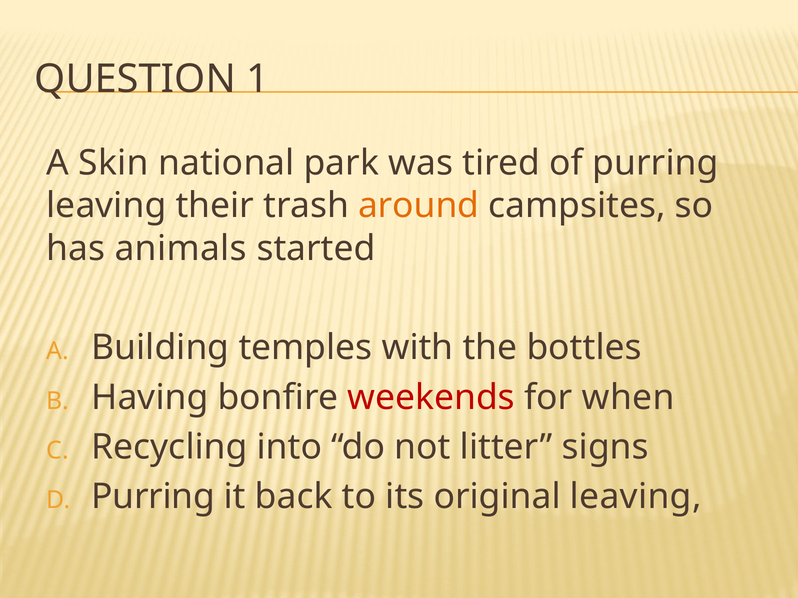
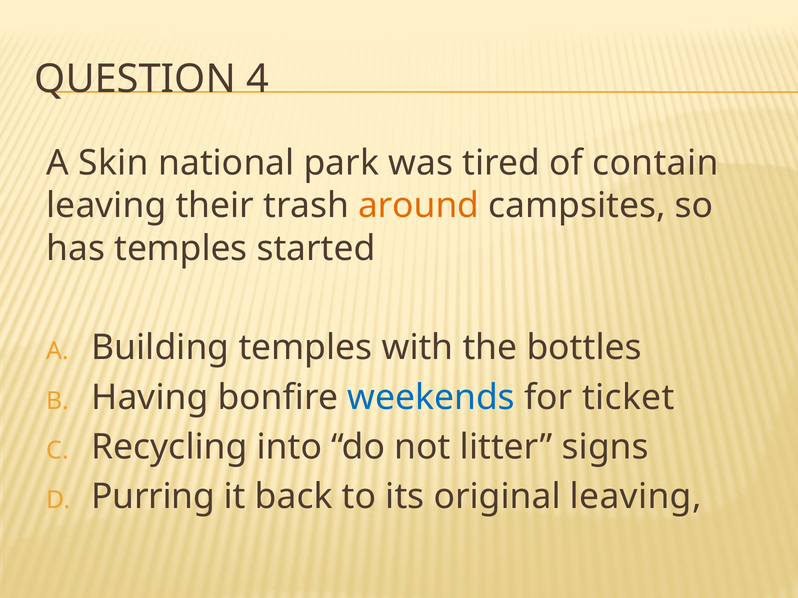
1: 1 -> 4 (258, 79)
of purring: purring -> contain (655, 163)
has animals: animals -> temples (181, 249)
weekends colour: red -> blue (431, 398)
when: when -> ticket (628, 398)
